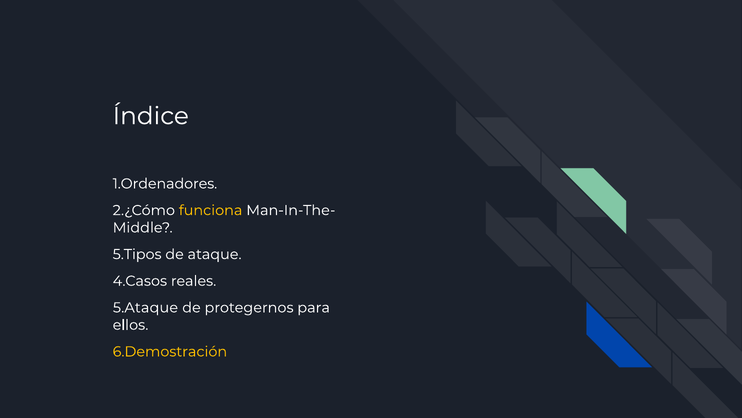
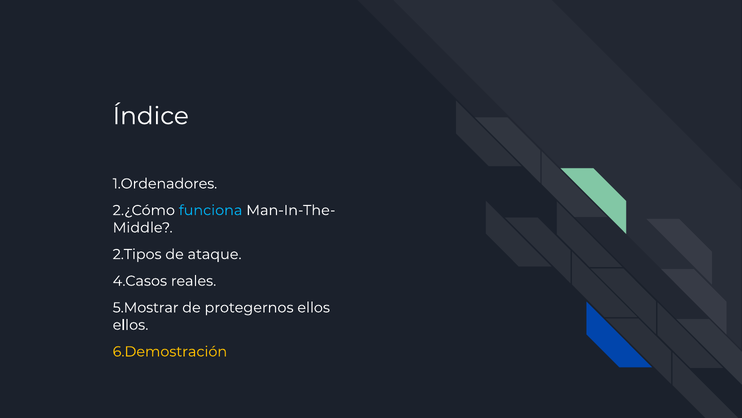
funciona colour: yellow -> light blue (211, 210)
5.Tipos: 5.Tipos -> 2.Tipos (137, 254)
5.Ataque: 5.Ataque -> 5.Mostrar (146, 307)
protegernos para: para -> ellos (314, 307)
